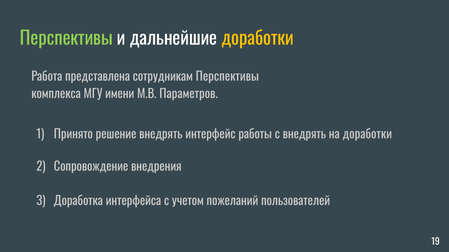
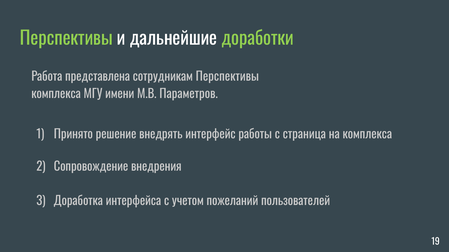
доработки colour: yellow -> light green (258, 39)
с внедрять: внедрять -> страница (304, 135)
на доработки: доработки -> комплекса (367, 135)
